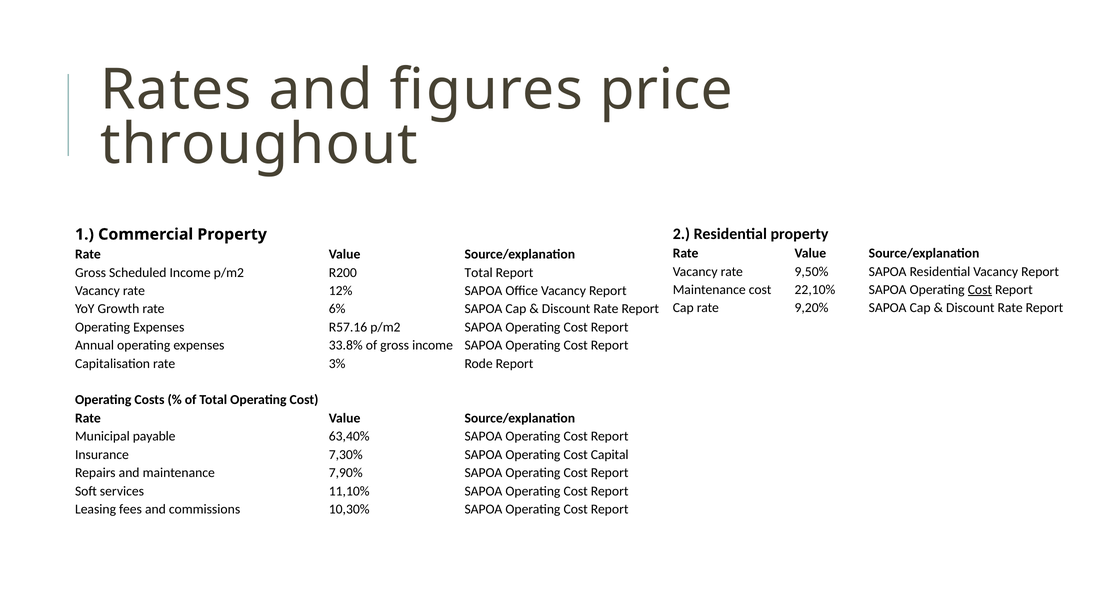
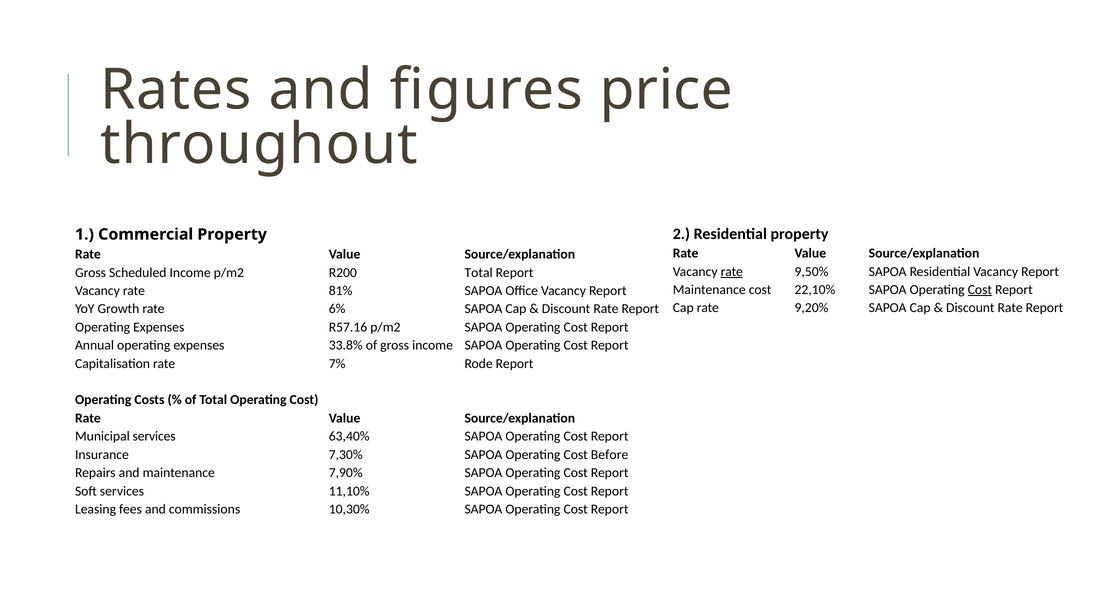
rate underline: none -> present (732, 271)
12%: 12% -> 81% (341, 291)
3%: 3% -> 7% (337, 363)
Municipal payable: payable -> services (154, 436)
Capital: Capital -> Before (610, 454)
